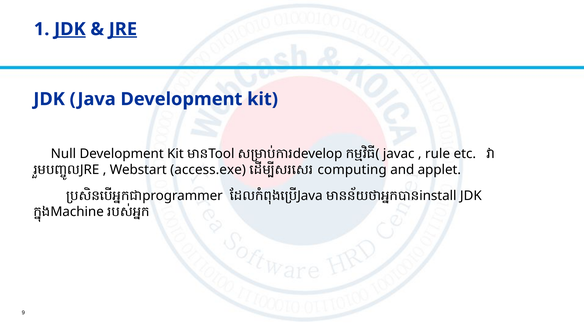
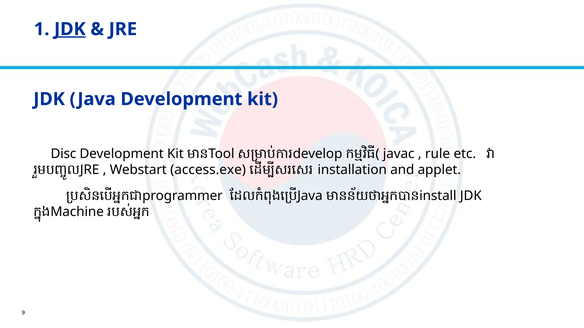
JRE underline: present -> none (123, 29)
Null: Null -> Disc (63, 154)
computing: computing -> installation (352, 170)
